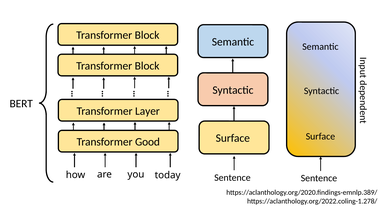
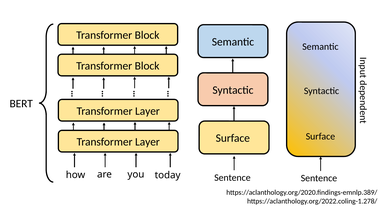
Good: Good -> Layer (147, 142)
